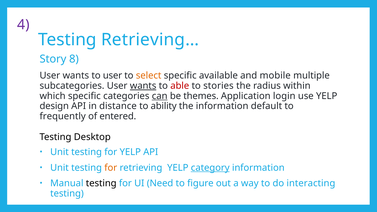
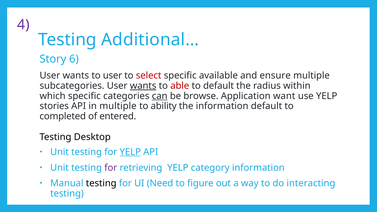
Retrieving…: Retrieving… -> Additional… (150, 40)
8: 8 -> 6 (74, 59)
select colour: orange -> red (149, 76)
mobile: mobile -> ensure (275, 76)
to stories: stories -> default (219, 86)
themes: themes -> browse (201, 96)
login: login -> want (284, 96)
design: design -> stories (54, 106)
in distance: distance -> multiple (118, 106)
frequently: frequently -> completed (63, 116)
YELP underline: none -> present (130, 152)
for colour: orange -> purple (111, 168)
category underline: present -> none (210, 168)
